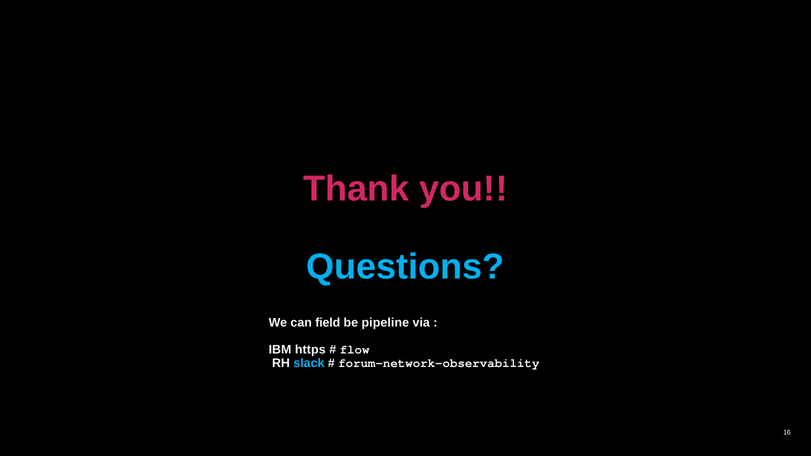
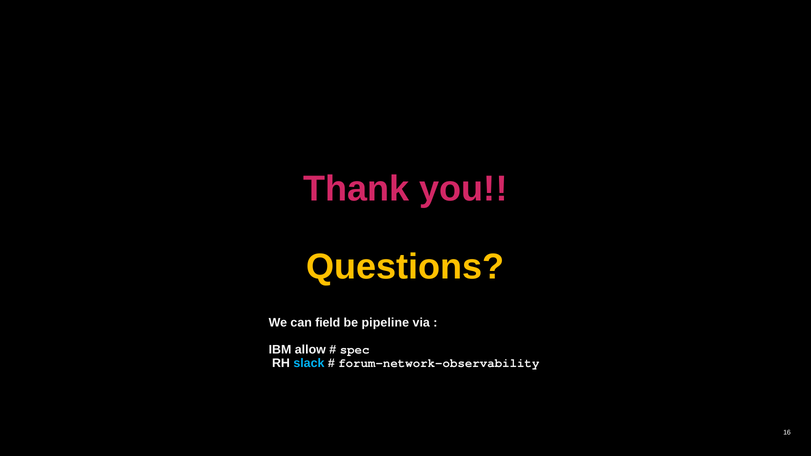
Questions colour: light blue -> yellow (405, 267)
https: https -> allow (310, 350)
flow: flow -> spec (355, 350)
